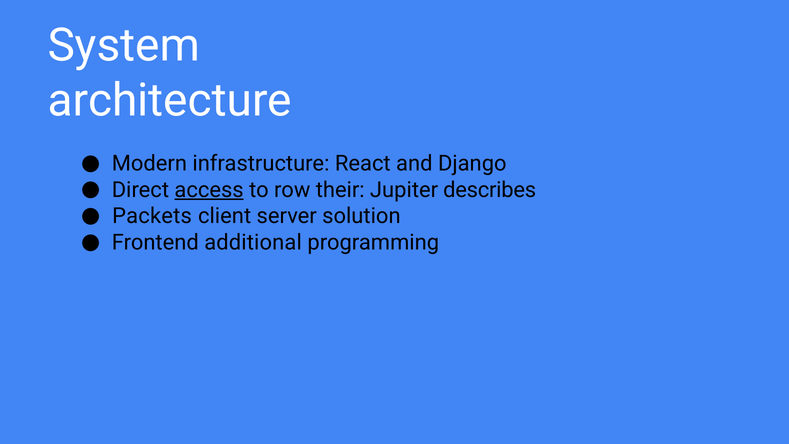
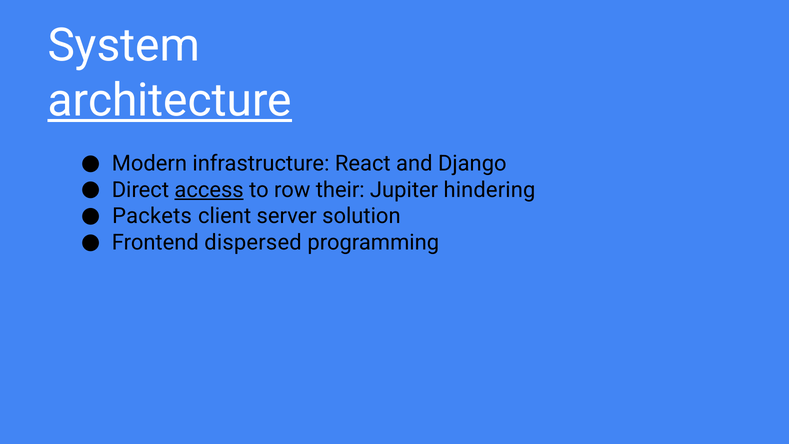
architecture underline: none -> present (170, 101)
describes: describes -> hindering (489, 190)
additional: additional -> dispersed (253, 242)
